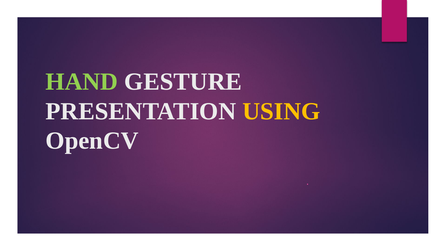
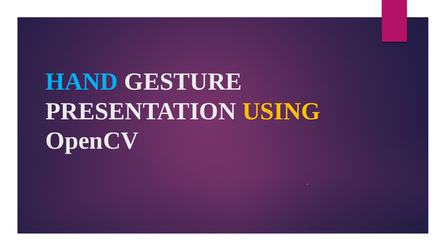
HAND colour: light green -> light blue (82, 82)
